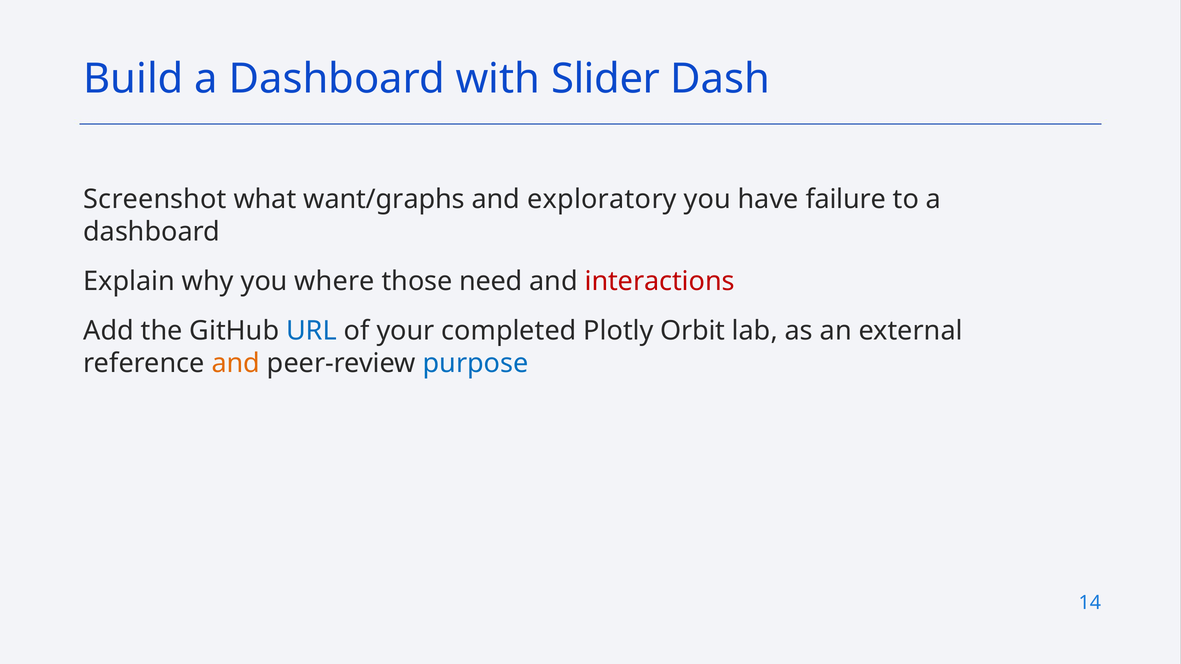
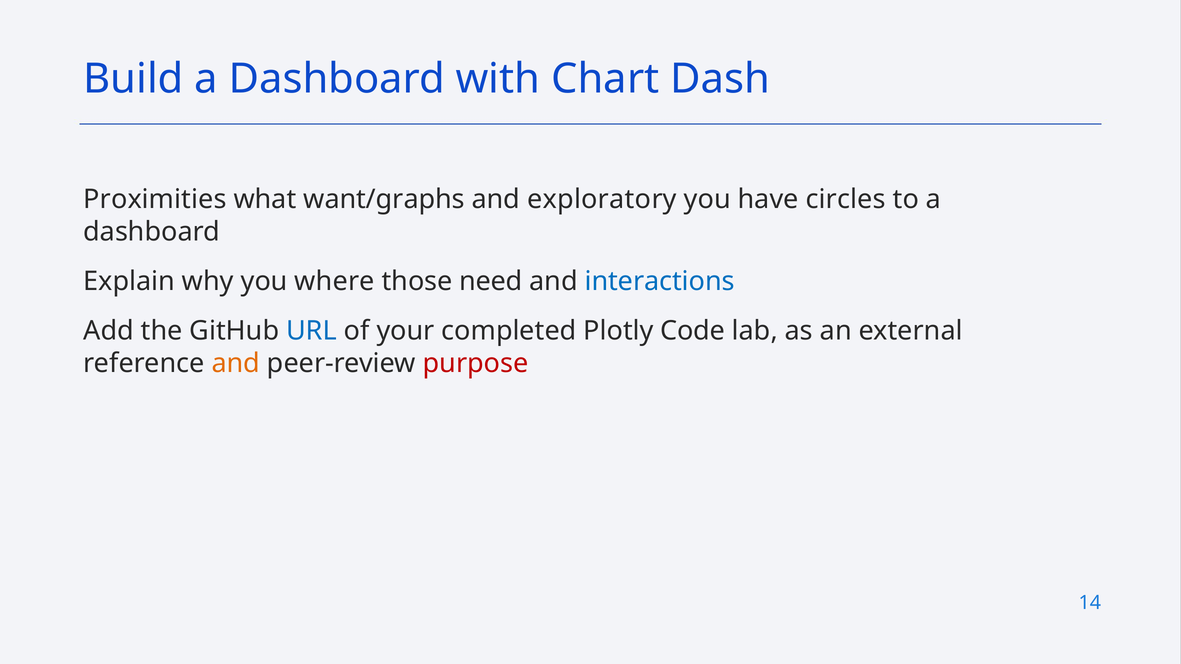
Slider: Slider -> Chart (605, 79)
Screenshot: Screenshot -> Proximities (155, 199)
failure: failure -> circles (846, 199)
interactions colour: red -> blue (660, 281)
Orbit: Orbit -> Code (693, 331)
purpose colour: blue -> red (476, 364)
